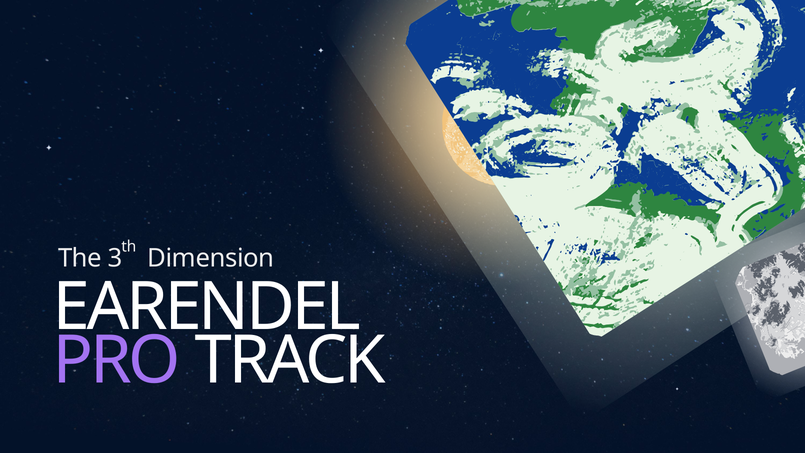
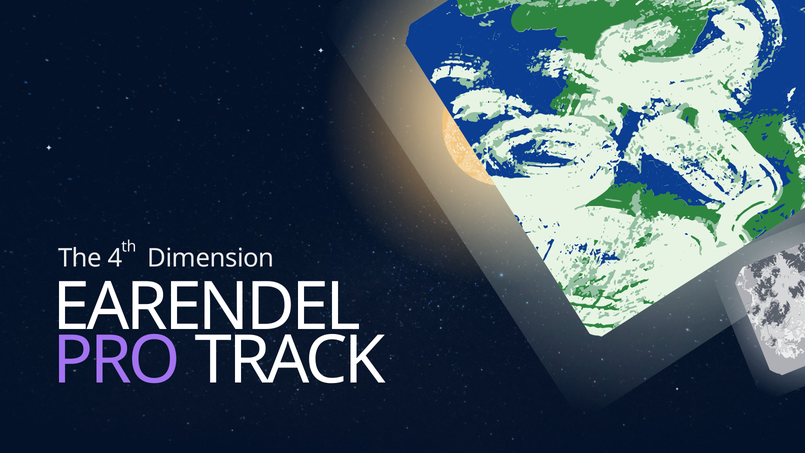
The 3: 3 -> 4 (115, 258)
